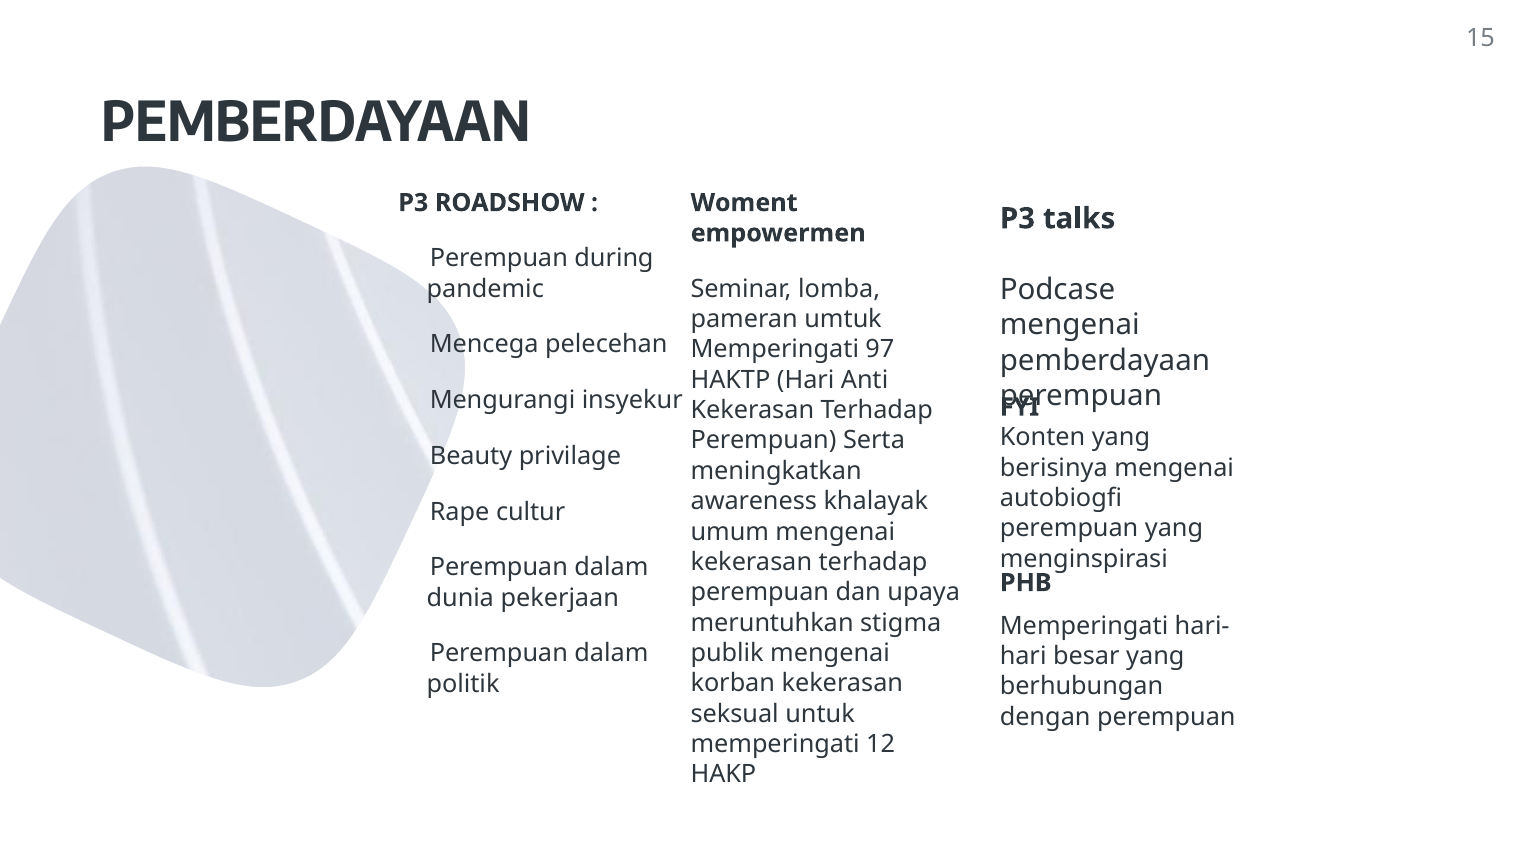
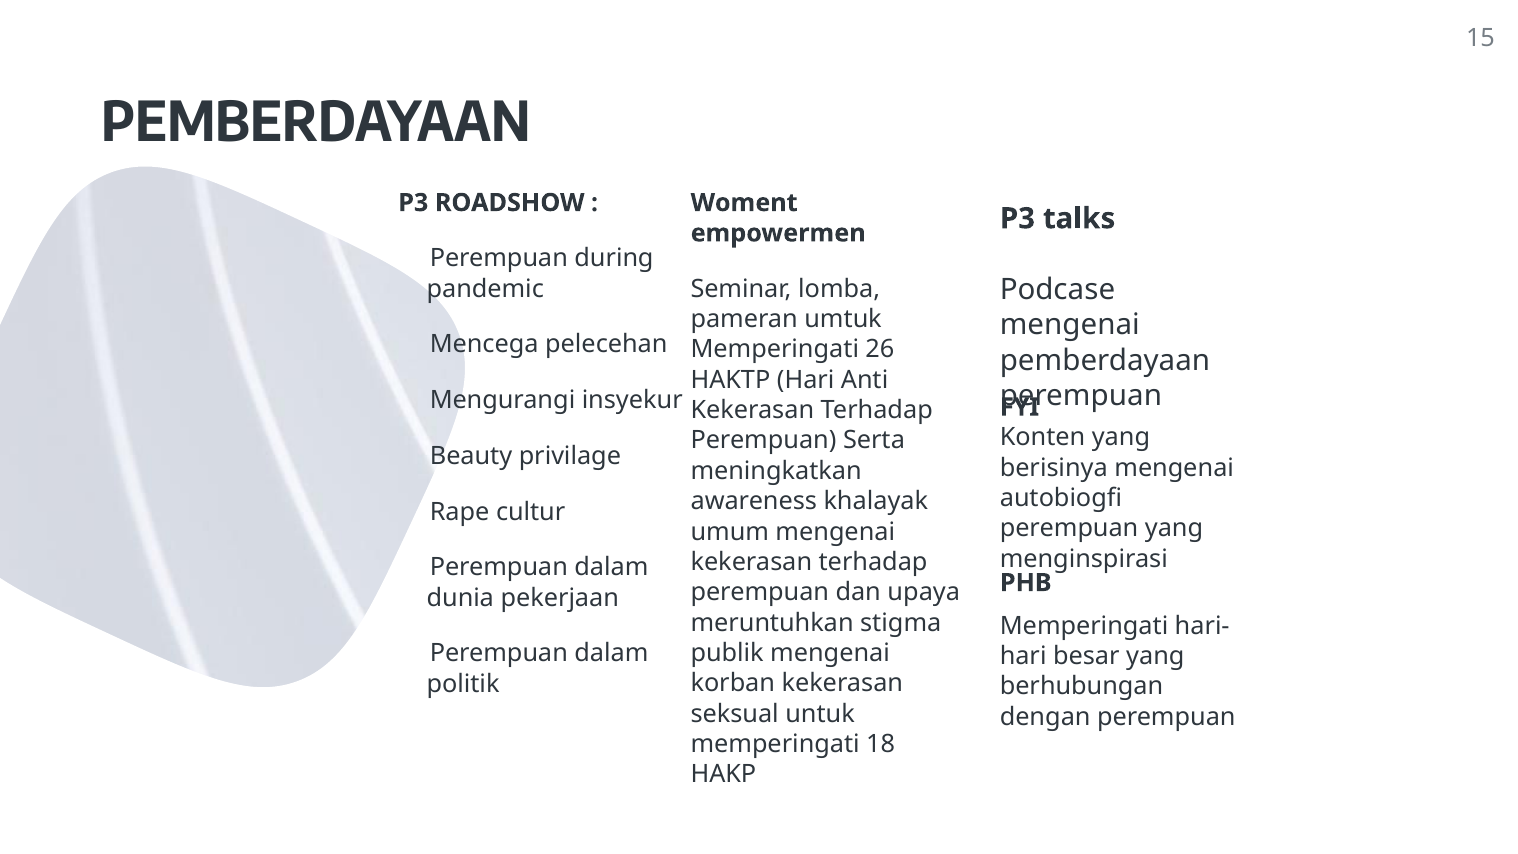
97: 97 -> 26 (880, 350)
12: 12 -> 18 (881, 744)
